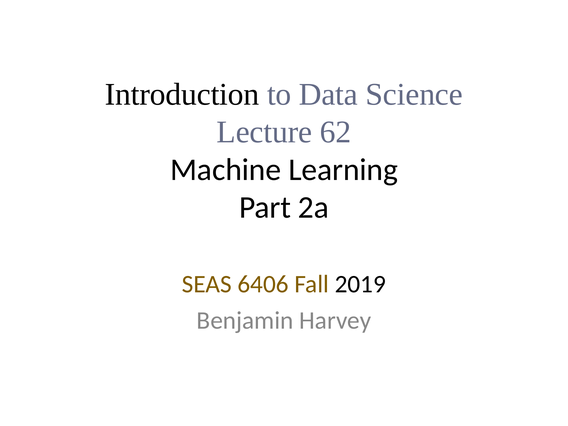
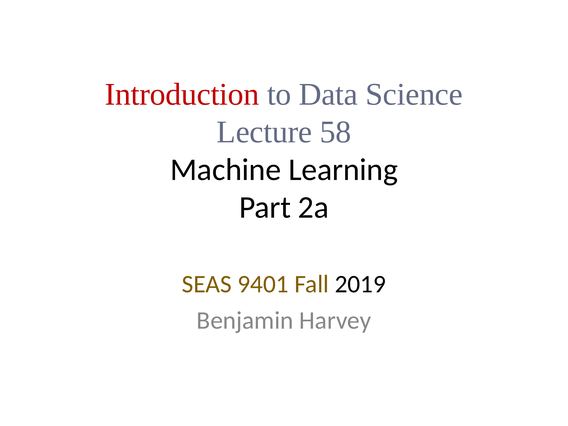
Introduction colour: black -> red (182, 94)
62: 62 -> 58 (336, 132)
6406: 6406 -> 9401 (263, 284)
